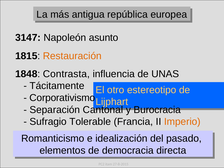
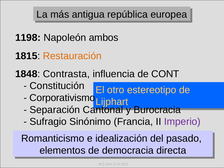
3147: 3147 -> 1198 (28, 38)
asunto: asunto -> ambos (104, 38)
UNAS: UNAS -> CONT (165, 74)
Tácitamente: Tácitamente -> Constitución (57, 86)
Tolerable: Tolerable -> Sinónimo (90, 122)
Imperio colour: orange -> purple (182, 122)
